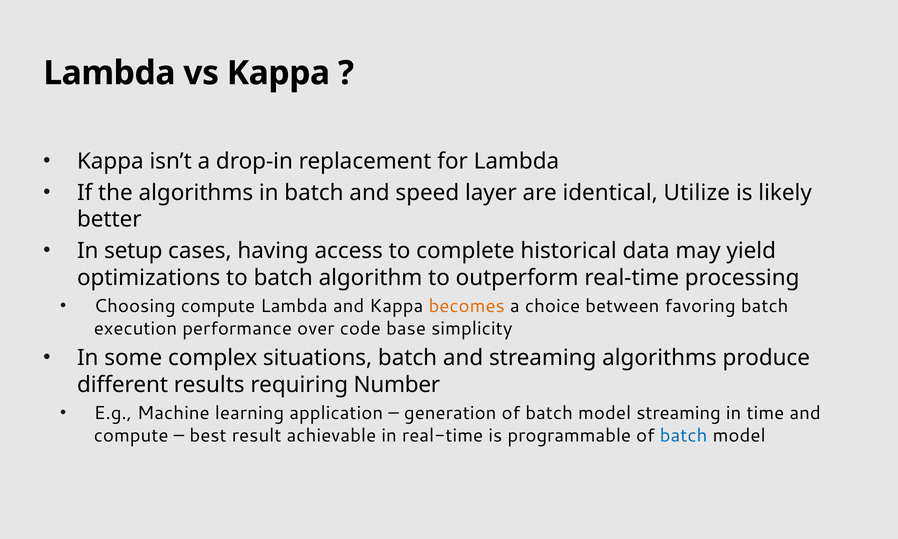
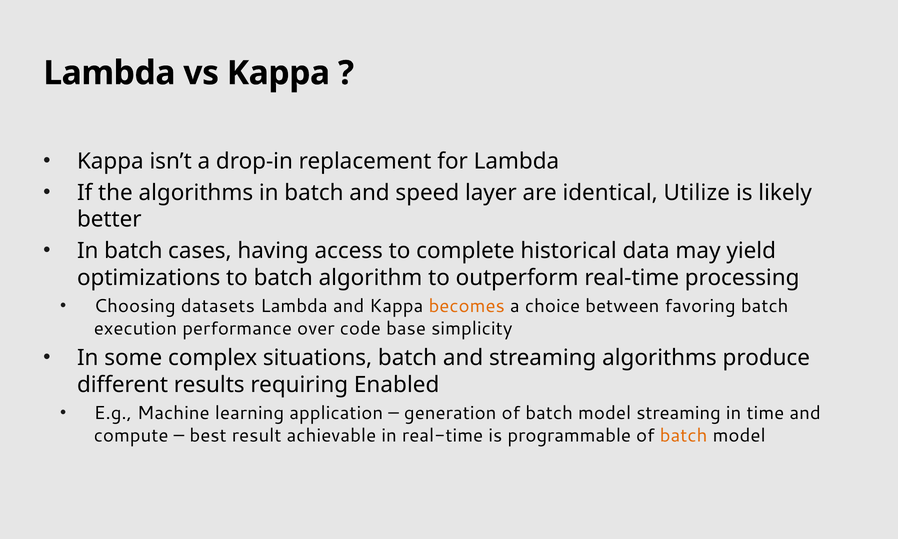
setup: setup -> batch (133, 251)
Choosing compute: compute -> datasets (218, 306)
Number: Number -> Enabled (397, 385)
batch colour: blue -> orange (684, 435)
